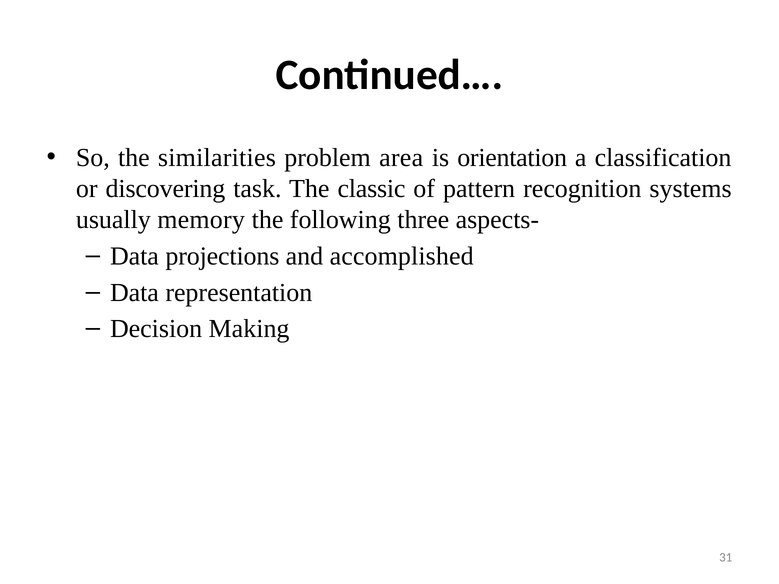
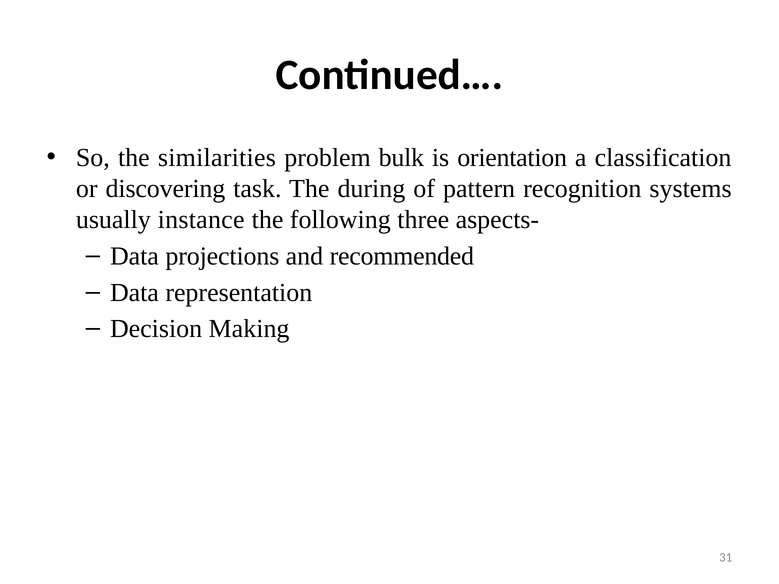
area: area -> bulk (401, 158)
classic: classic -> during (371, 189)
memory: memory -> instance (201, 220)
accomplished: accomplished -> recommended (402, 256)
